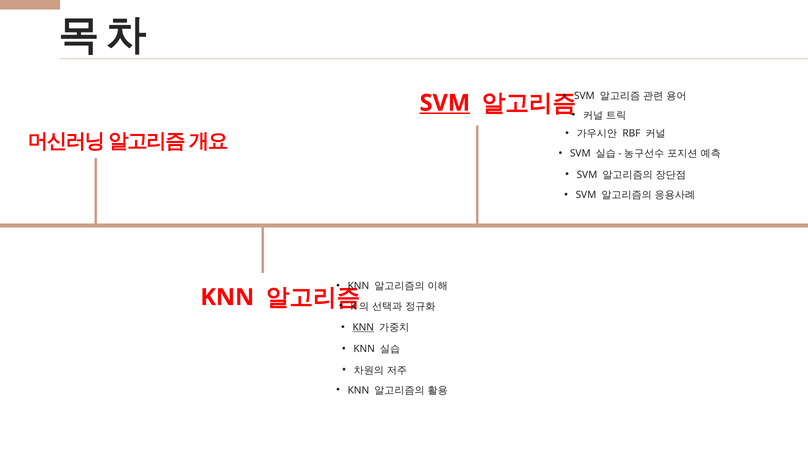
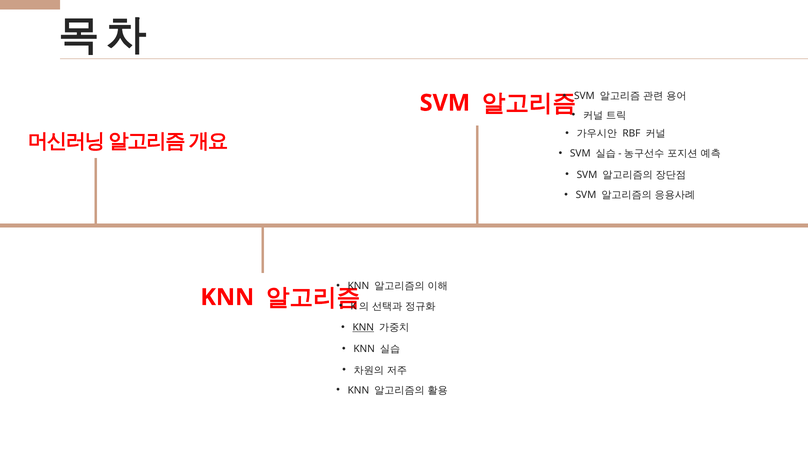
SVM underline: present -> none (445, 103)
